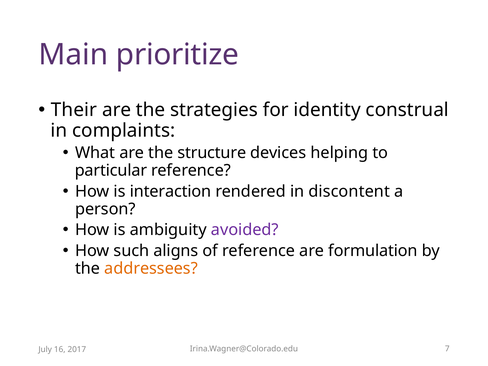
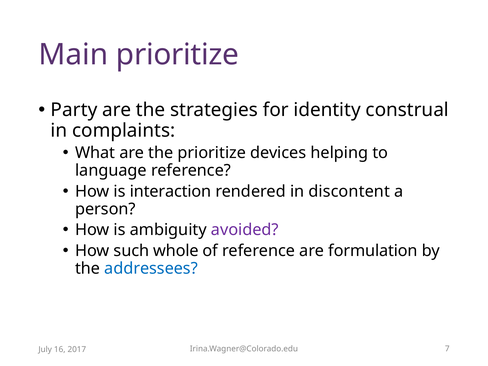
Their: Their -> Party (74, 110)
the structure: structure -> prioritize (212, 153)
particular: particular -> language (111, 171)
aligns: aligns -> whole (176, 251)
addressees colour: orange -> blue (151, 268)
